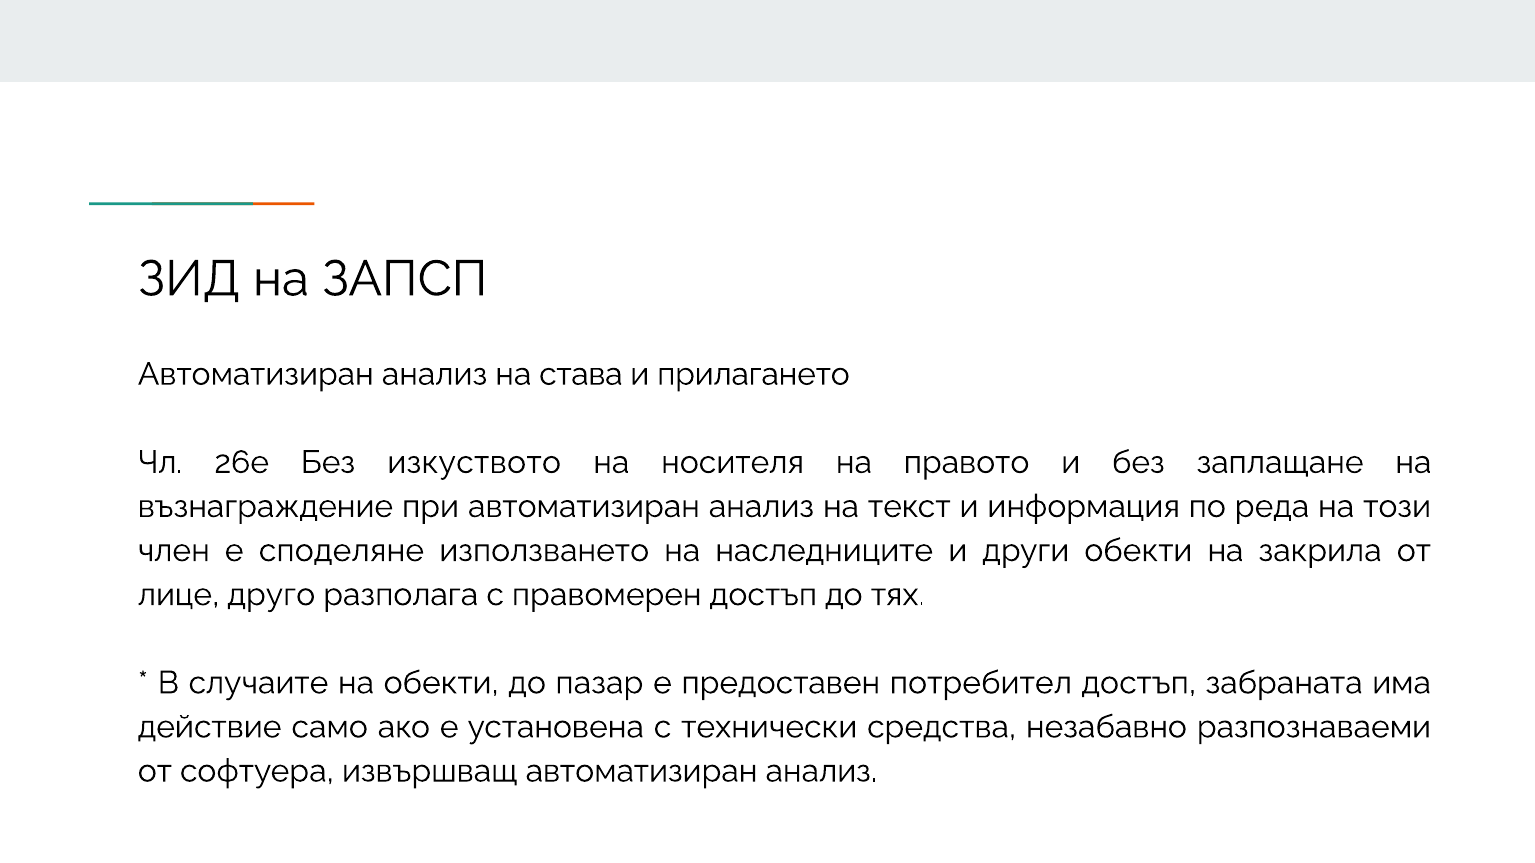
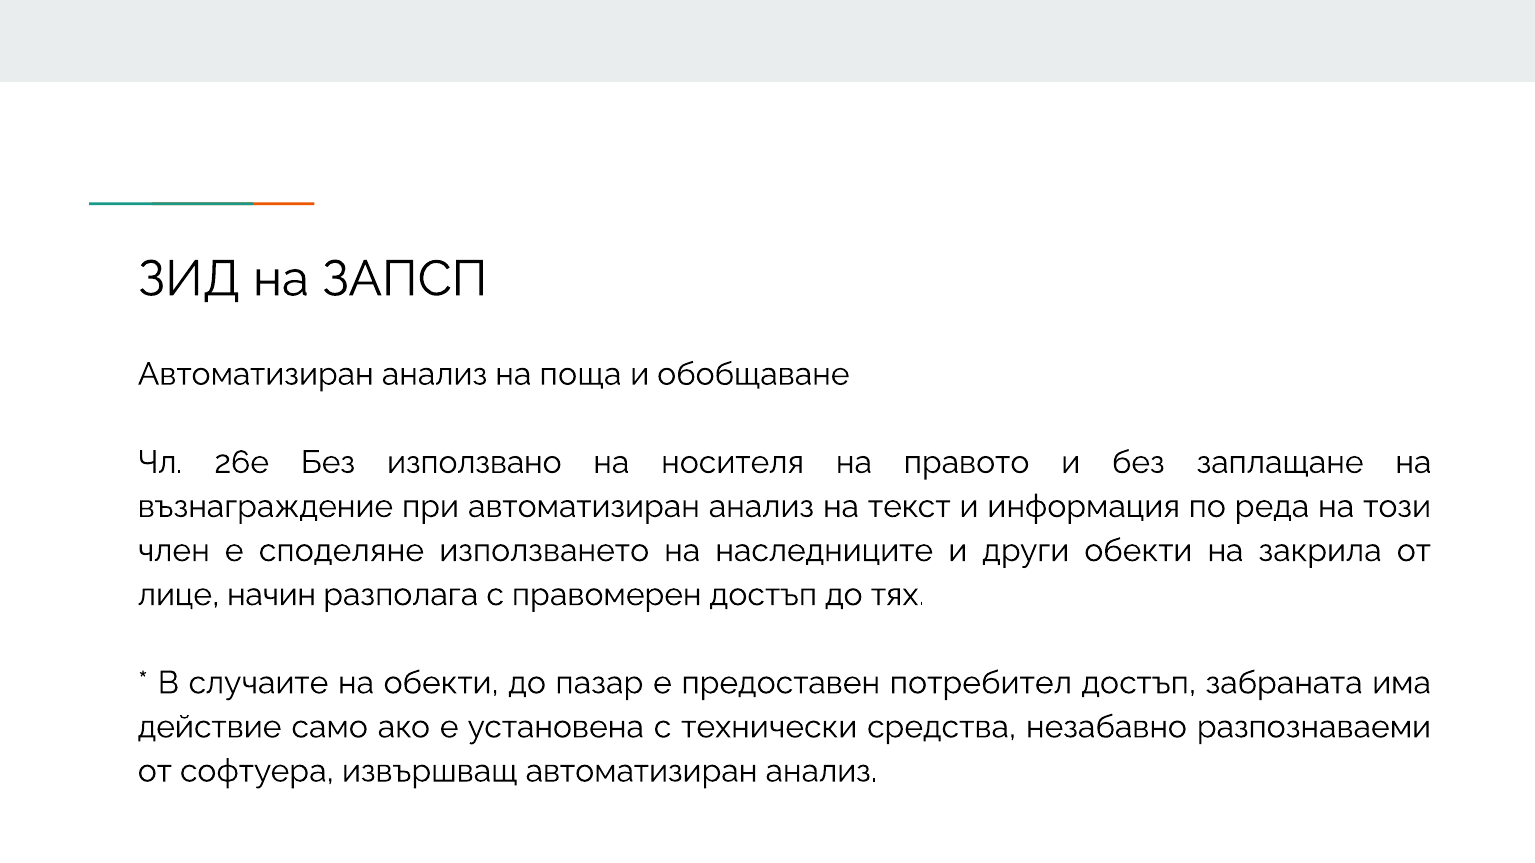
става: става -> поща (581, 374)
прилагането: прилагането -> обобщаване (753, 374)
изкуството: изкуството -> използвано (474, 463)
друго: друго -> начин (272, 595)
